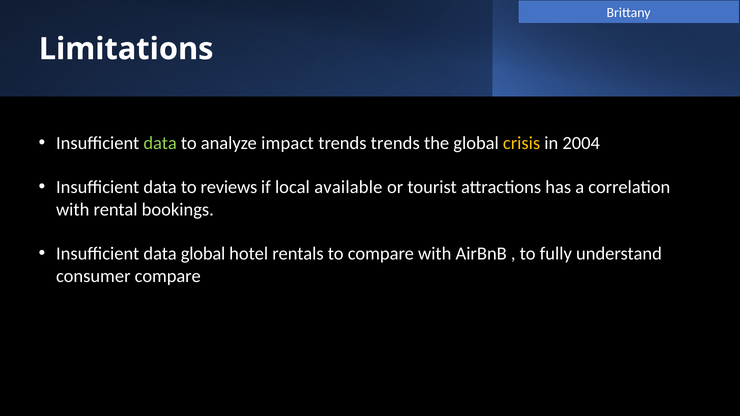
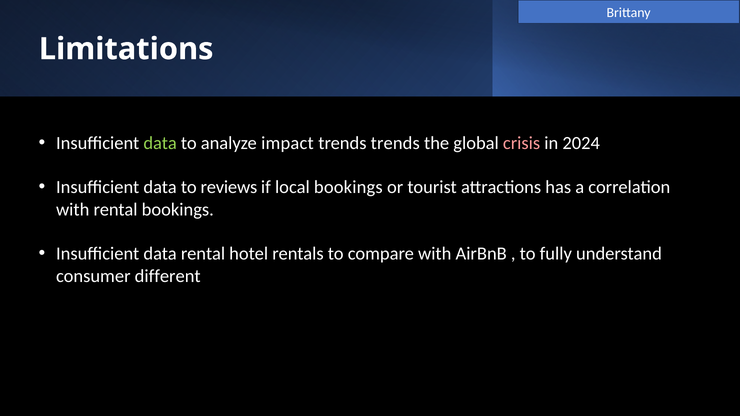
crisis colour: yellow -> pink (522, 143)
2004: 2004 -> 2024 (581, 143)
local available: available -> bookings (348, 187)
data global: global -> rental (203, 254)
consumer compare: compare -> different (168, 276)
